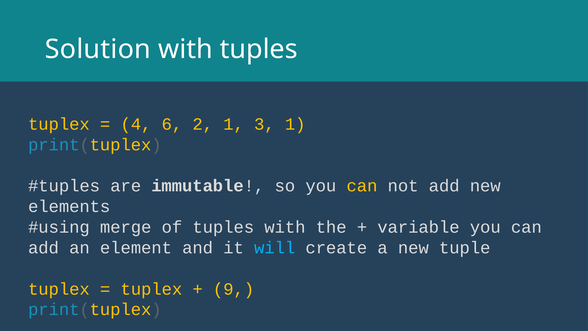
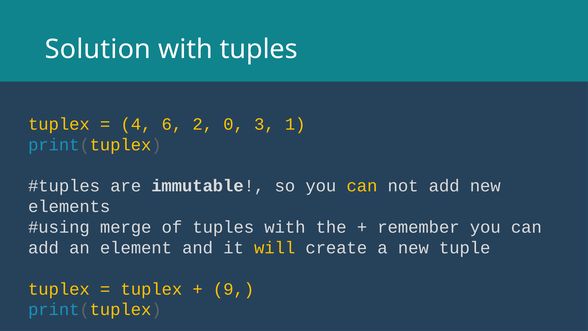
2 1: 1 -> 0 (234, 124)
variable: variable -> remember (418, 227)
will colour: light blue -> yellow (275, 248)
